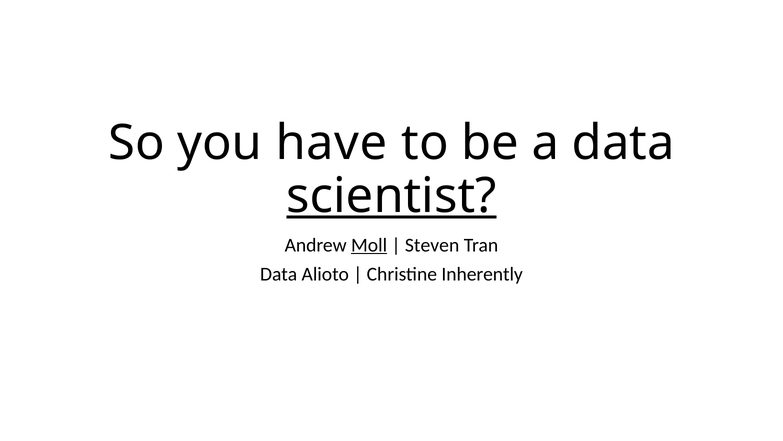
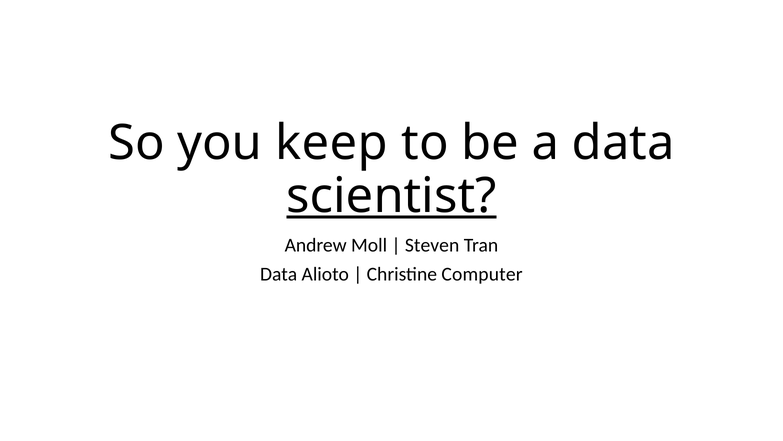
have: have -> keep (332, 143)
Moll underline: present -> none (369, 245)
Inherently: Inherently -> Computer (482, 274)
